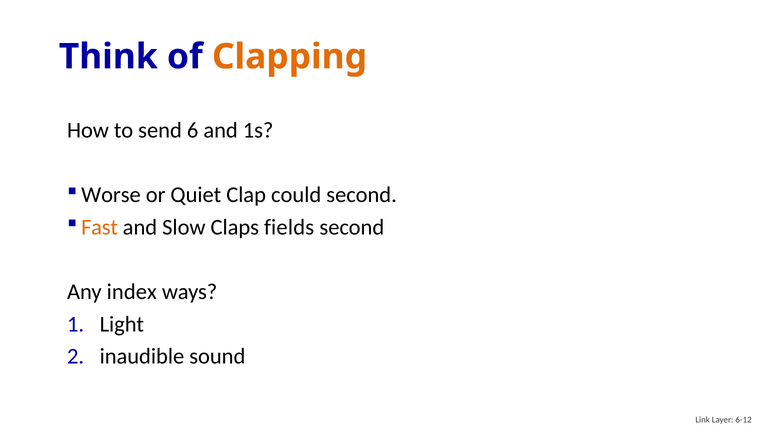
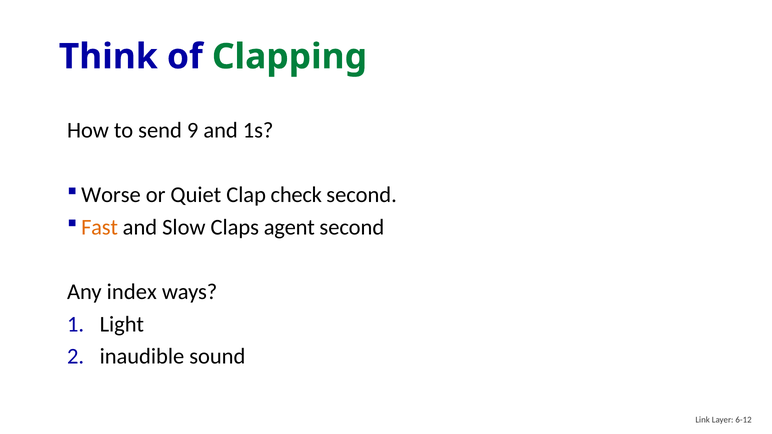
Clapping colour: orange -> green (289, 57)
6: 6 -> 9 (193, 130)
could: could -> check (296, 195)
fields: fields -> agent (289, 227)
